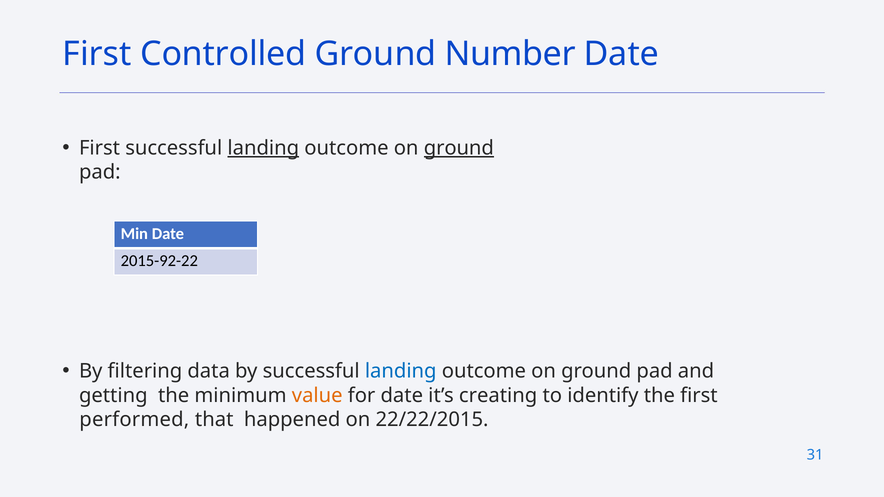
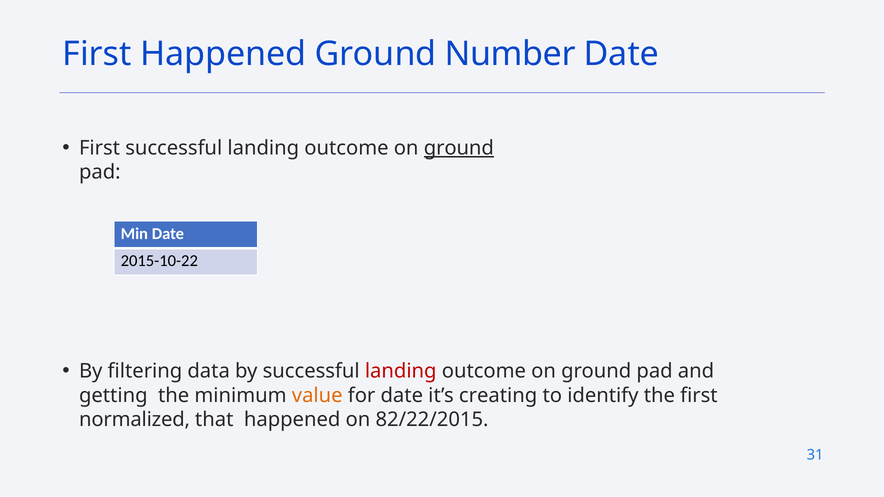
First Controlled: Controlled -> Happened (223, 54)
landing underline: present -> none (263, 148)
2015-92-22: 2015-92-22 -> 2015-10-22 (159, 261)
landing colour: blue -> red (401, 371)
performed: performed -> normalized (135, 420)
22/22/2015: 22/22/2015 -> 82/22/2015 (432, 420)
